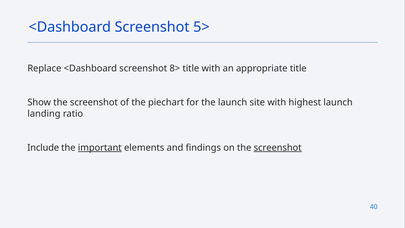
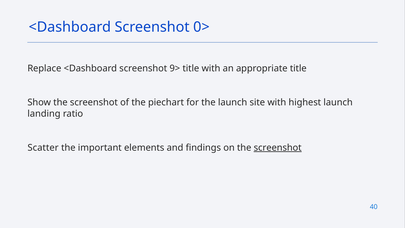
5>: 5> -> 0> (201, 27)
8>: 8> -> 9> (175, 68)
Include: Include -> Scatter (43, 148)
important underline: present -> none (100, 148)
